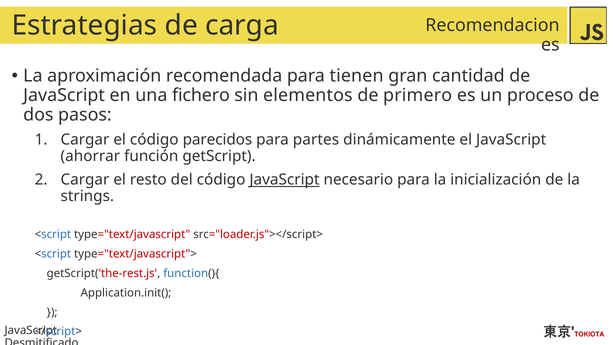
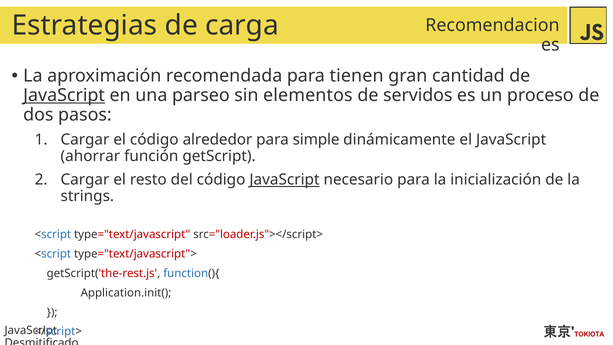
JavaScript underline: none -> present (64, 95)
fichero: fichero -> parseo (201, 95)
primero: primero -> servidos (418, 95)
parecidos: parecidos -> alrededor (217, 140)
partes: partes -> simple (316, 140)
